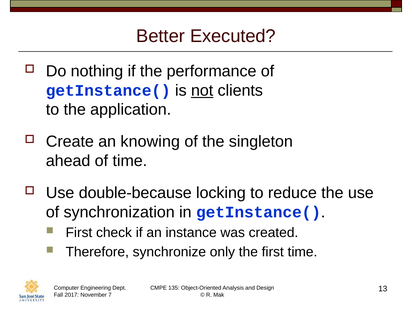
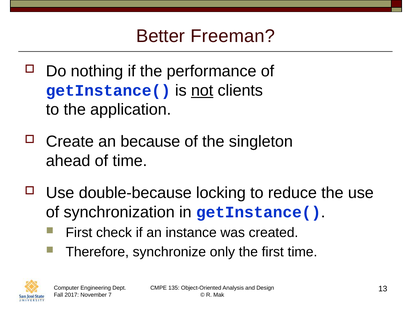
Executed: Executed -> Freeman (233, 36)
knowing: knowing -> because (150, 142)
